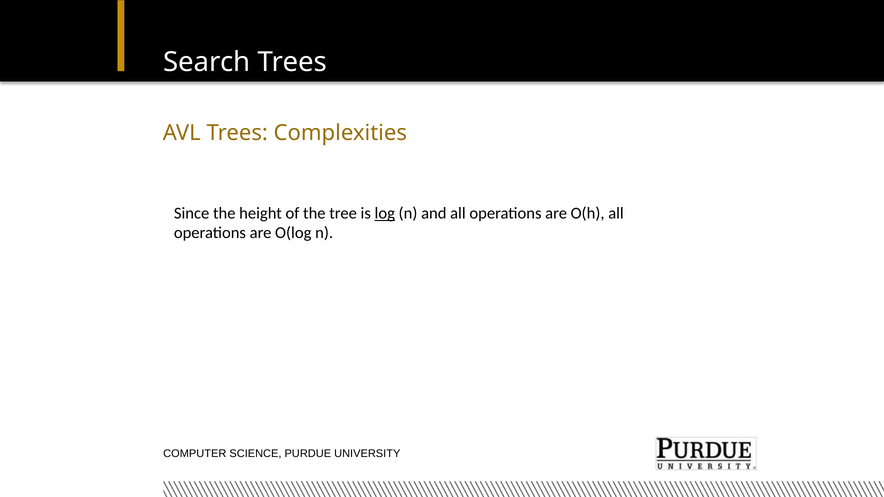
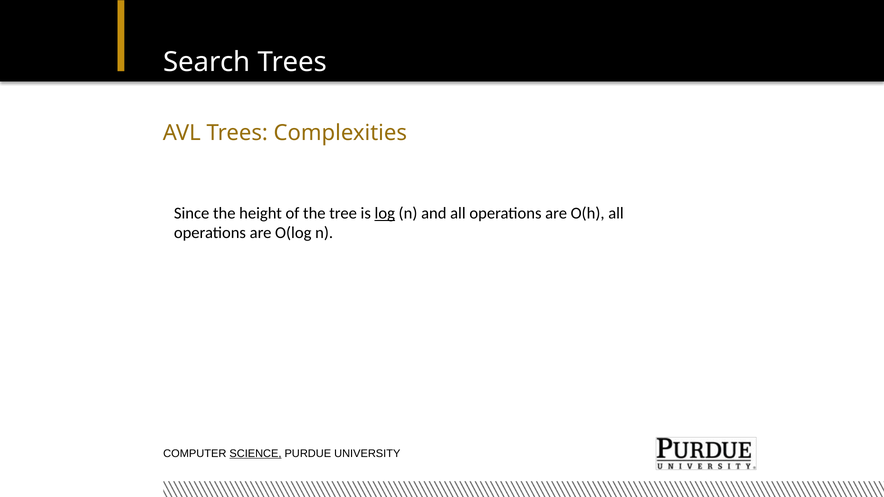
SCIENCE underline: none -> present (255, 454)
